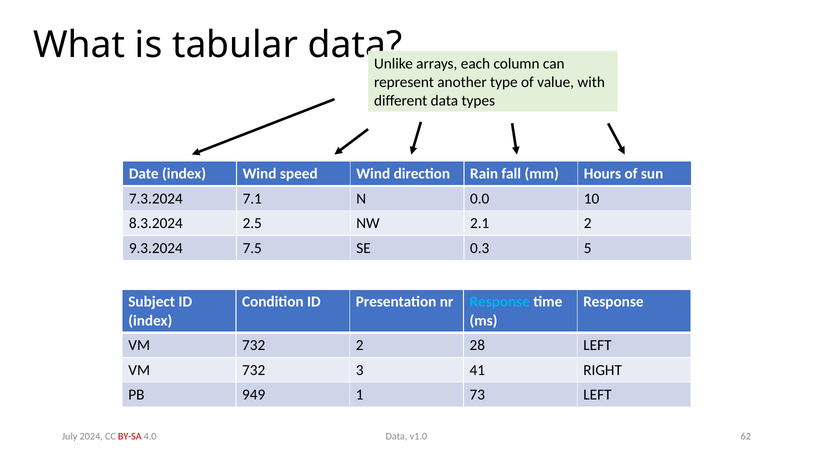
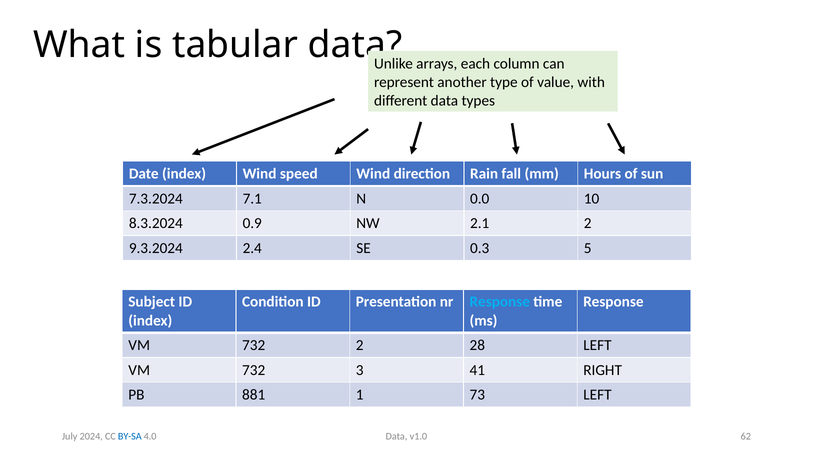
2.5: 2.5 -> 0.9 (252, 223)
7.5: 7.5 -> 2.4 (252, 248)
949: 949 -> 881 (254, 395)
BY-SA colour: red -> blue (130, 437)
